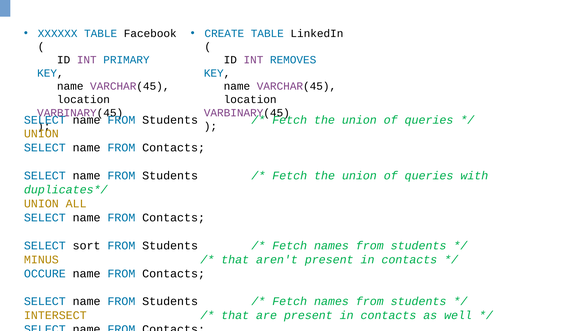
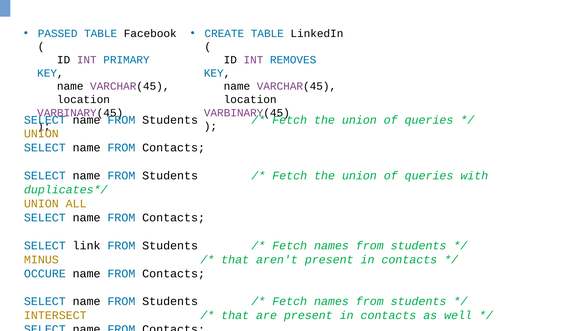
XXXXXX: XXXXXX -> PASSED (58, 33)
sort: sort -> link (87, 245)
